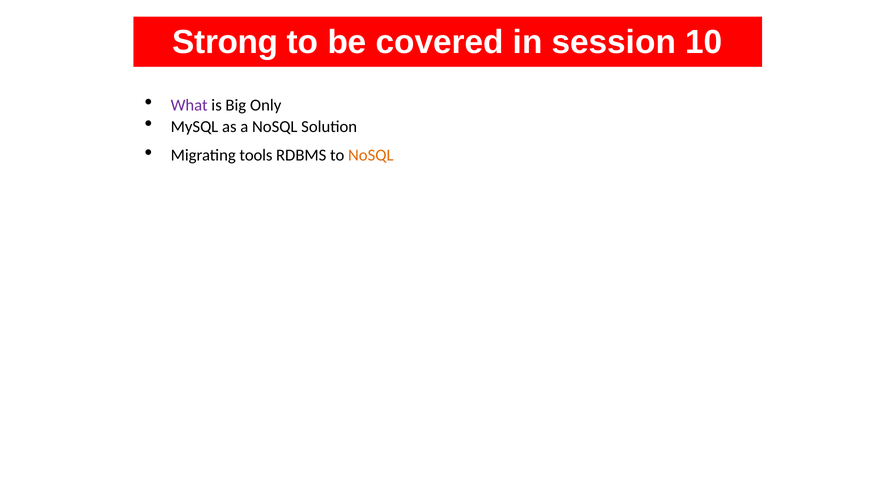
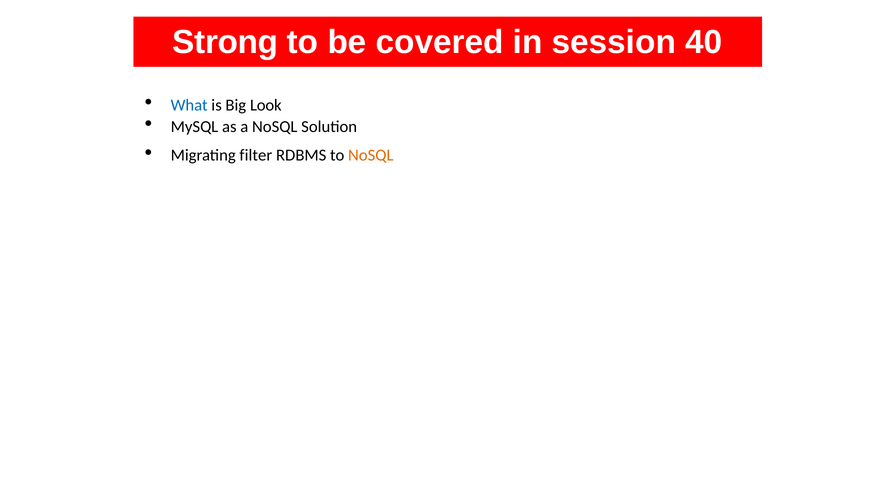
10: 10 -> 40 (704, 42)
What colour: purple -> blue (189, 105)
Only: Only -> Look (266, 105)
tools: tools -> filter (256, 155)
